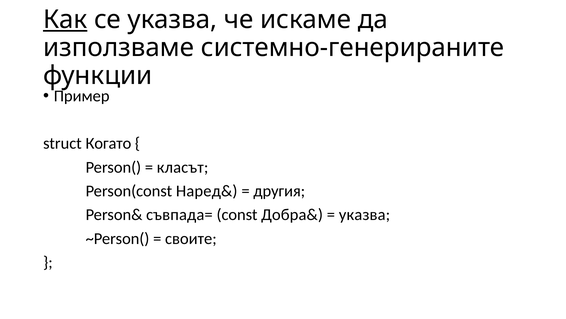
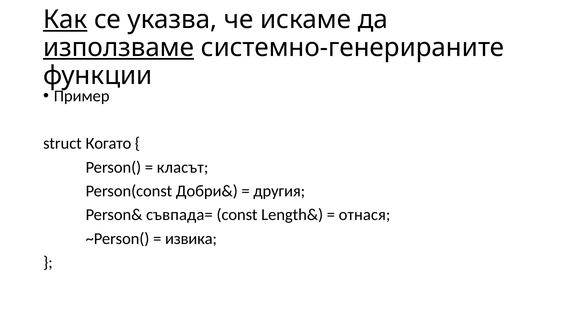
използваме underline: none -> present (119, 48)
Наред&: Наред& -> Добри& (207, 191)
Добра&: Добра& -> Length& (292, 214)
указва: указва -> отнася (365, 214)
своите: своите -> извика (191, 238)
